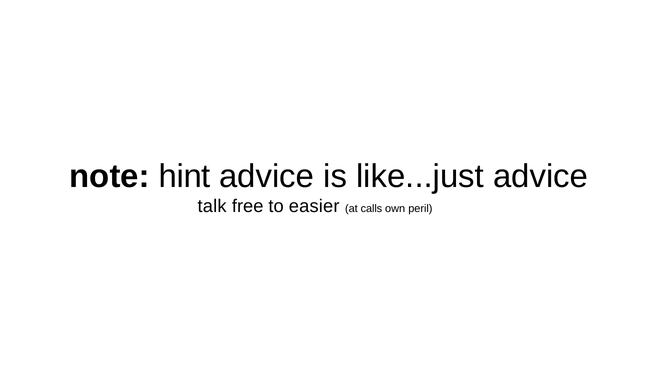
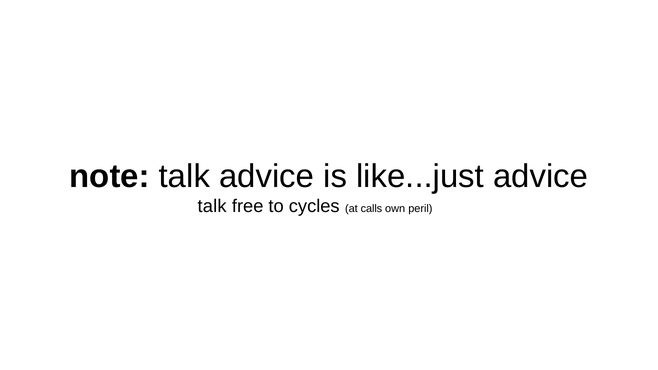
note hint: hint -> talk (184, 176)
easier: easier -> cycles (314, 206)
